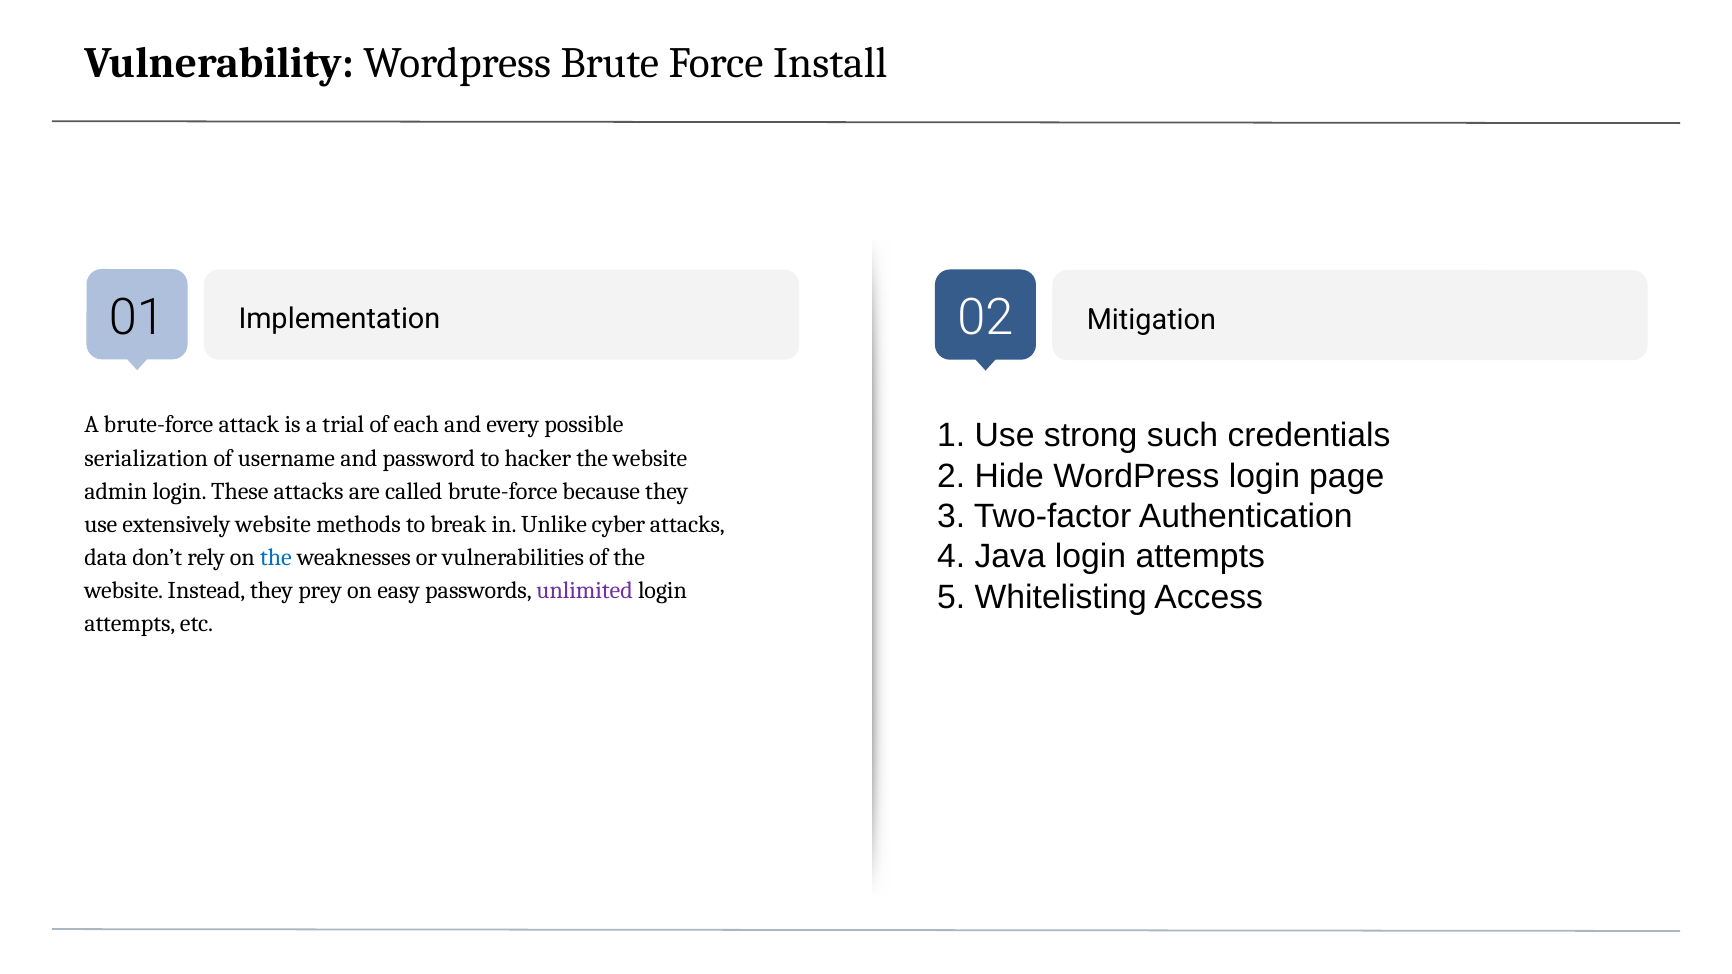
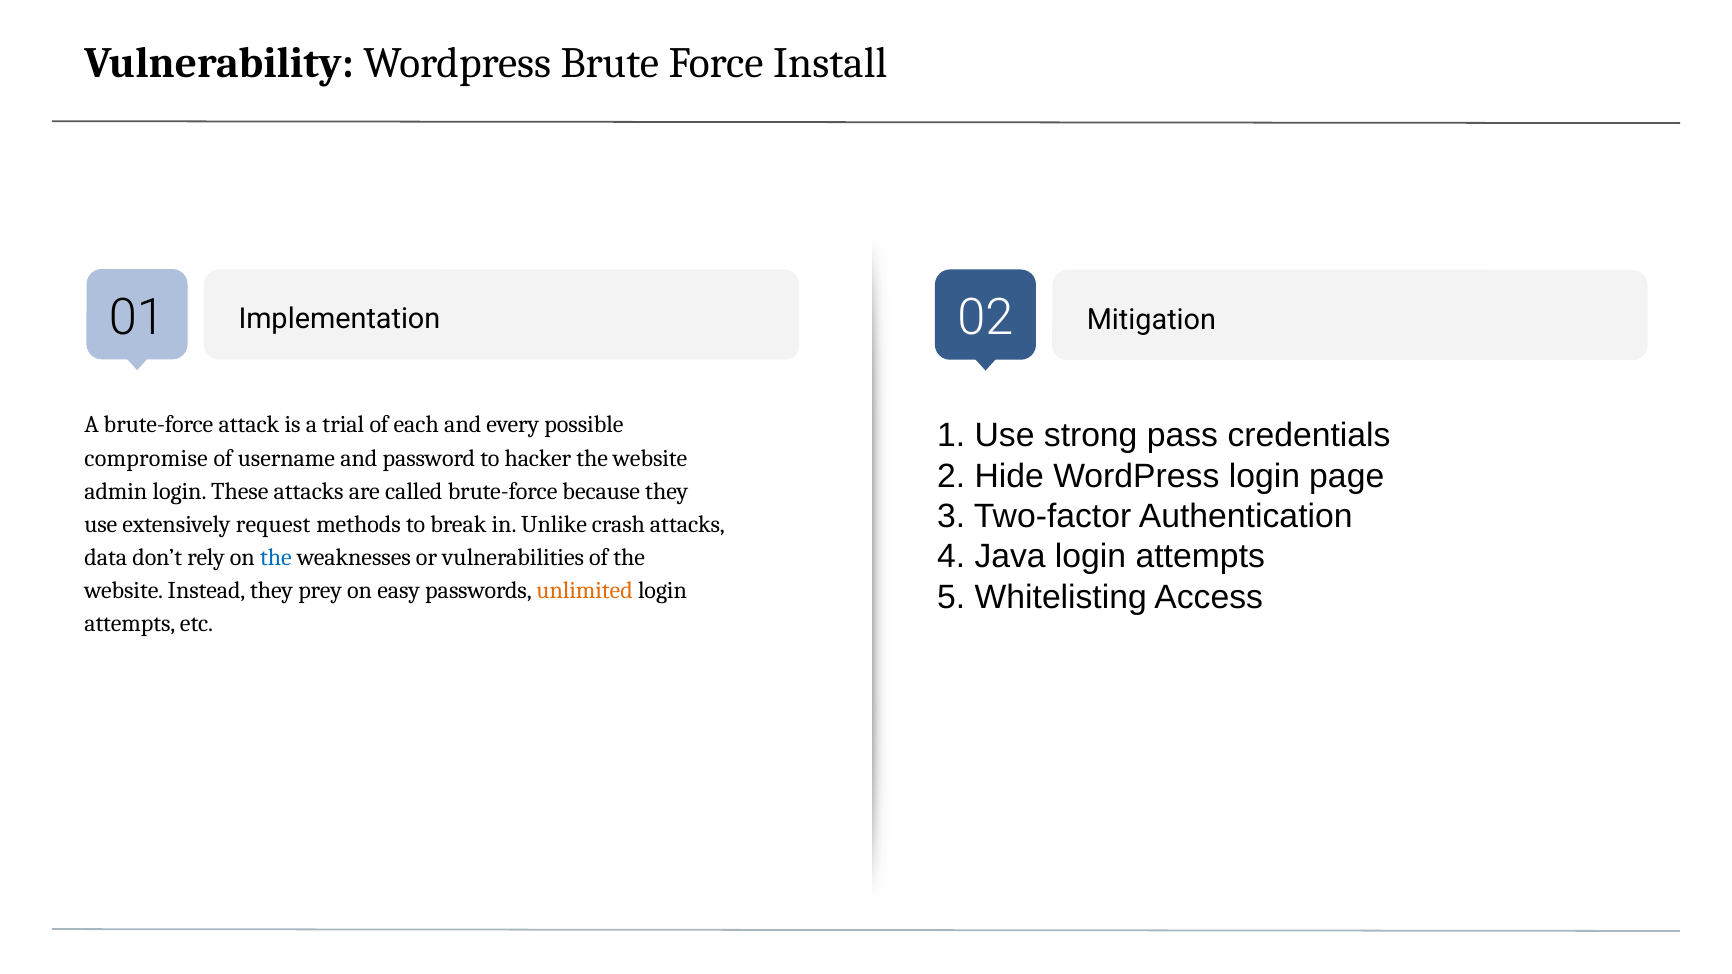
such: such -> pass (1183, 436)
serialization: serialization -> compromise (146, 458)
extensively website: website -> request (273, 525)
cyber: cyber -> crash (618, 525)
unlimited colour: purple -> orange (585, 591)
